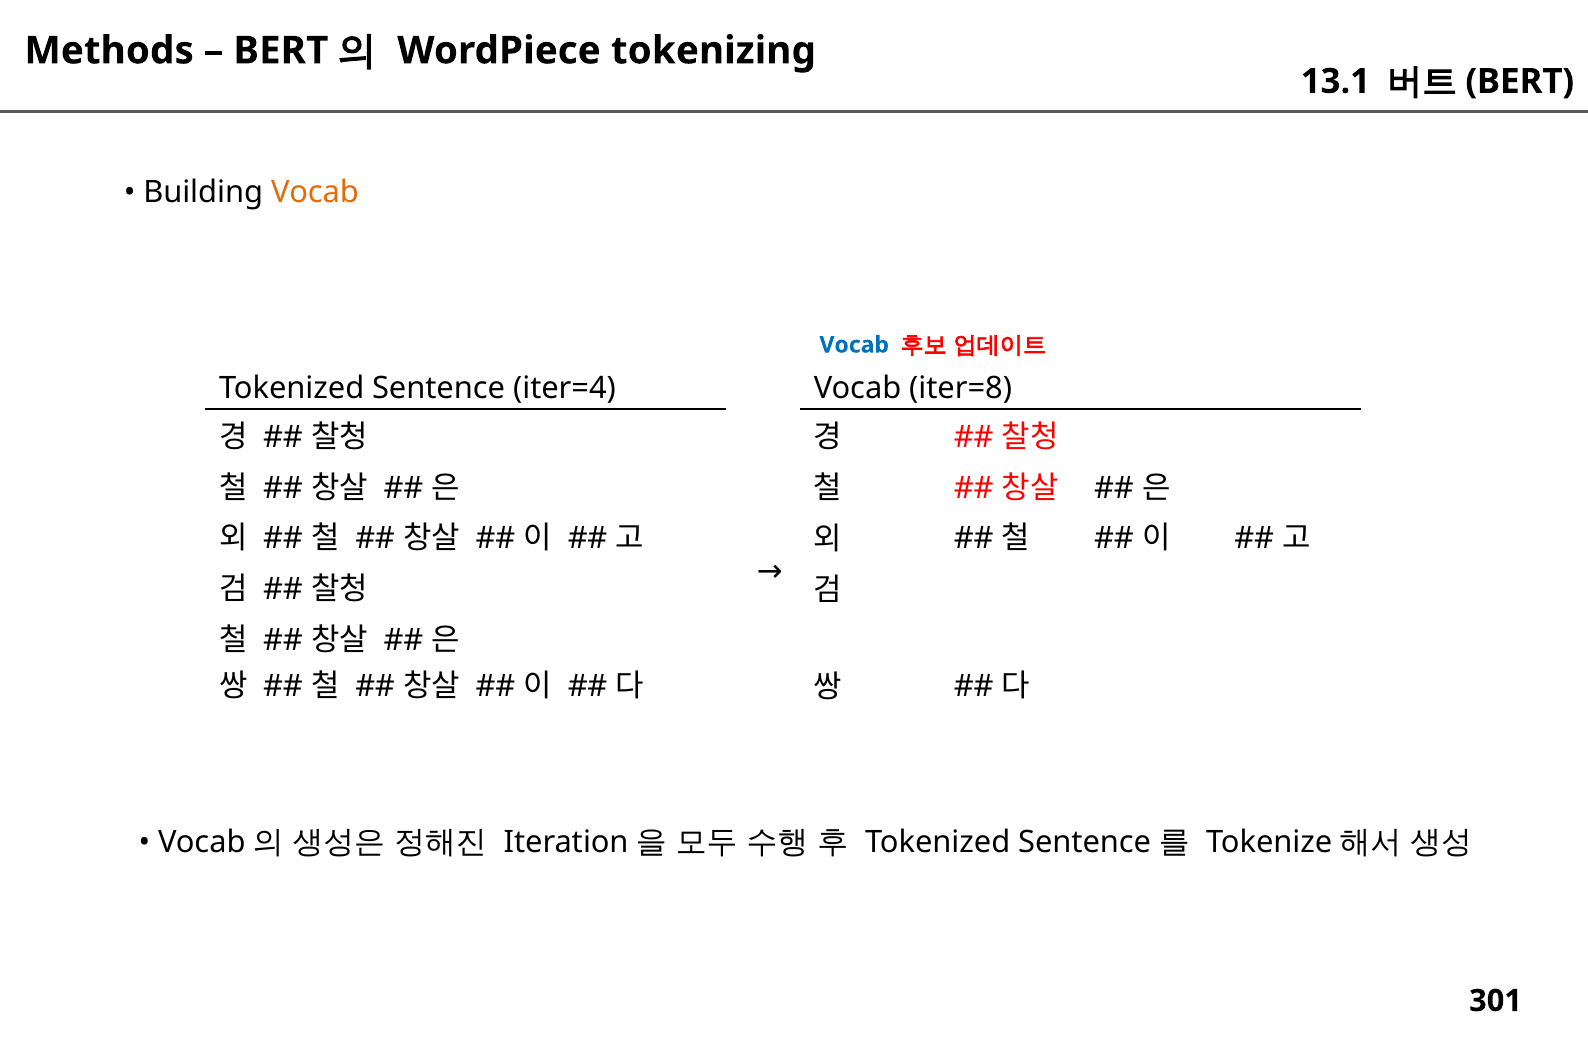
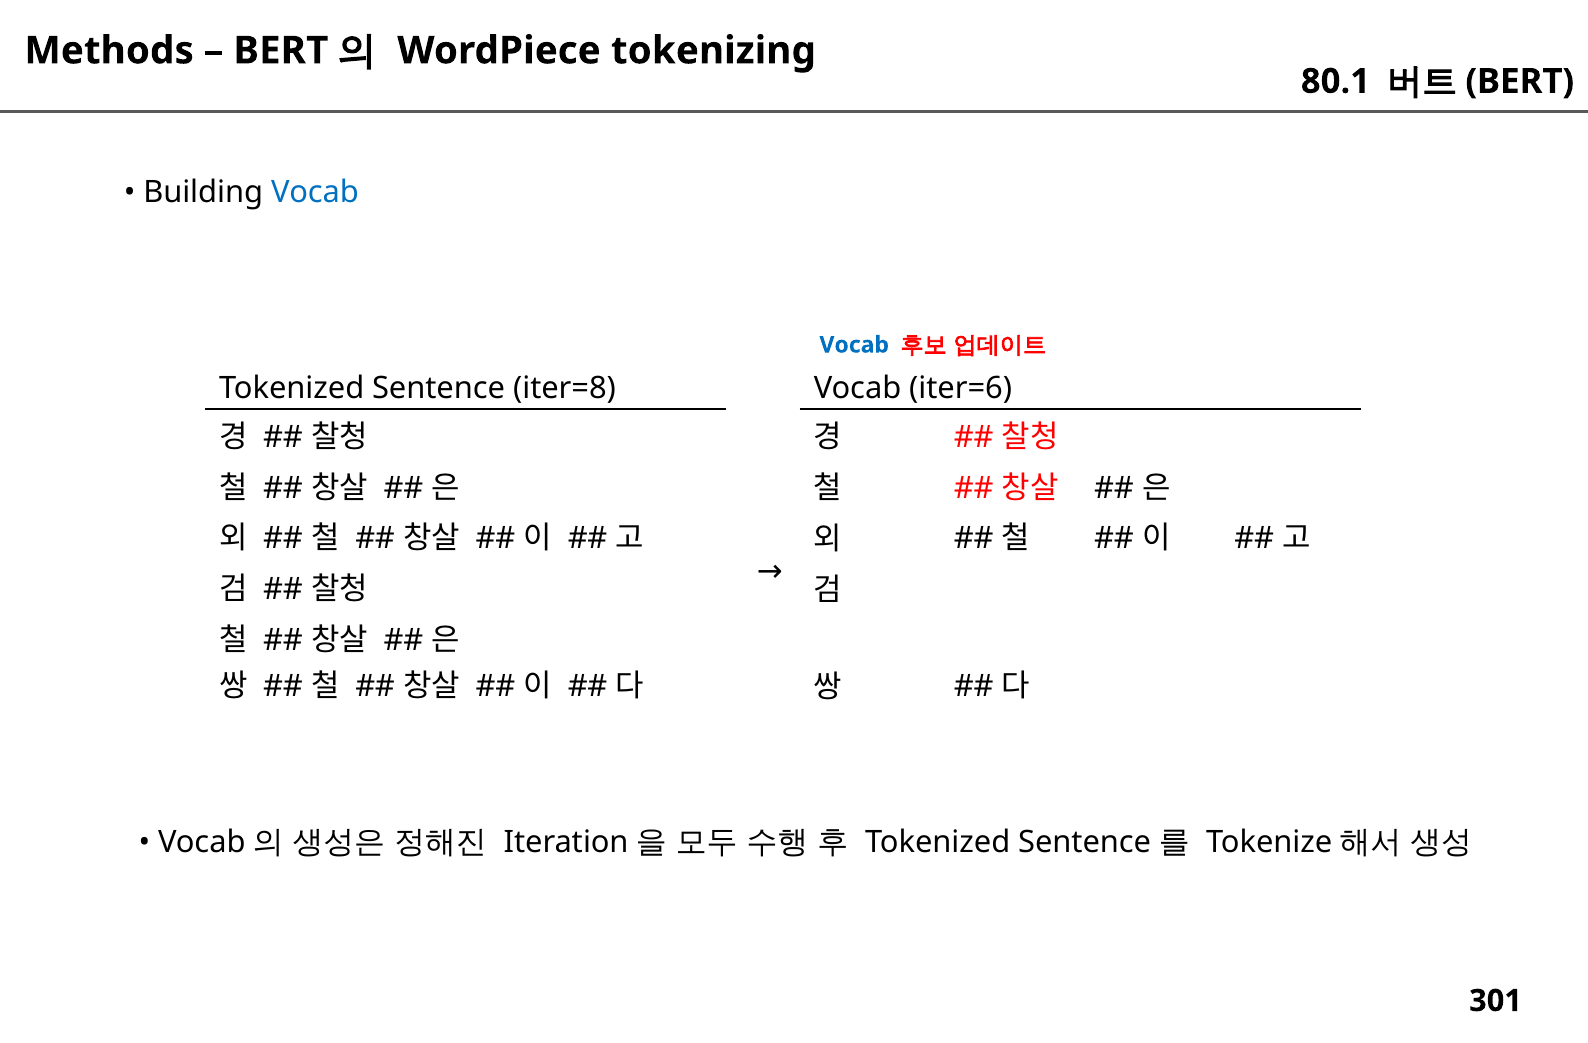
13.1: 13.1 -> 80.1 (1335, 81)
Vocab colour: orange -> blue (315, 193)
iter=4: iter=4 -> iter=8 (565, 388)
iter=8: iter=8 -> iter=6 (961, 388)
